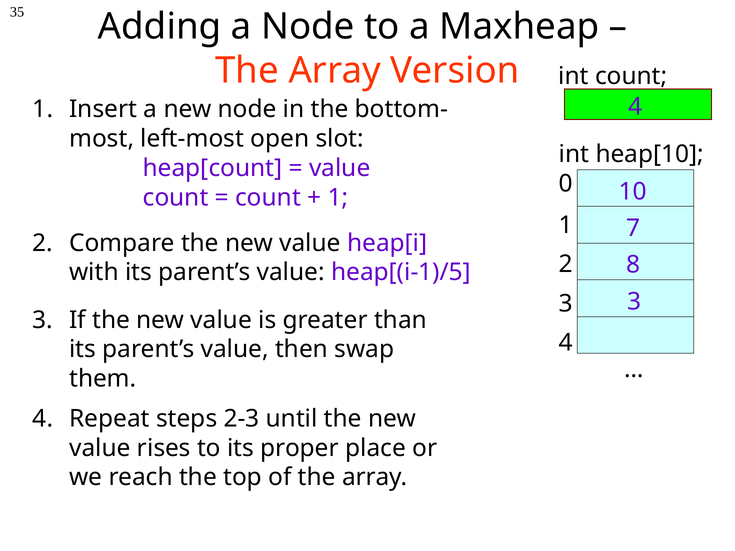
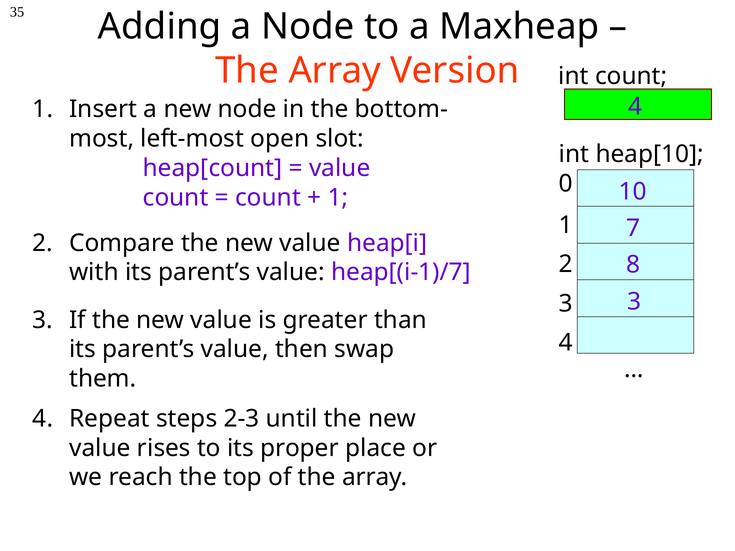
heap[(i-1)/5: heap[(i-1)/5 -> heap[(i-1)/7 (401, 272)
